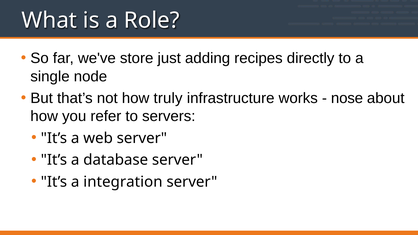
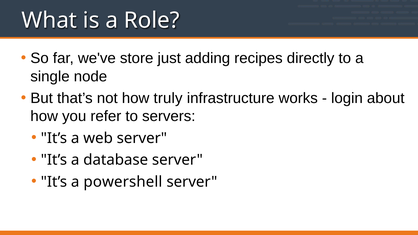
nose: nose -> login (347, 98)
integration: integration -> powershell (123, 182)
